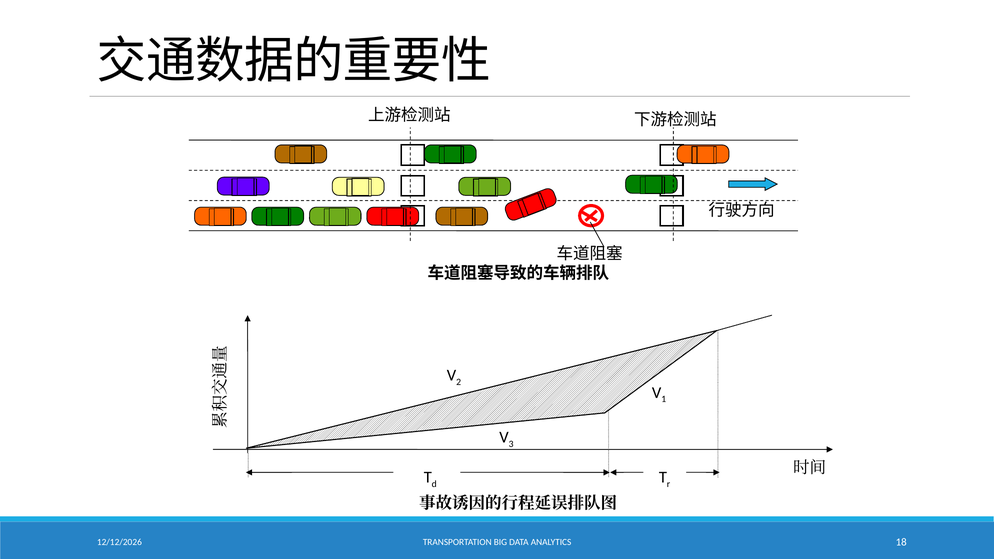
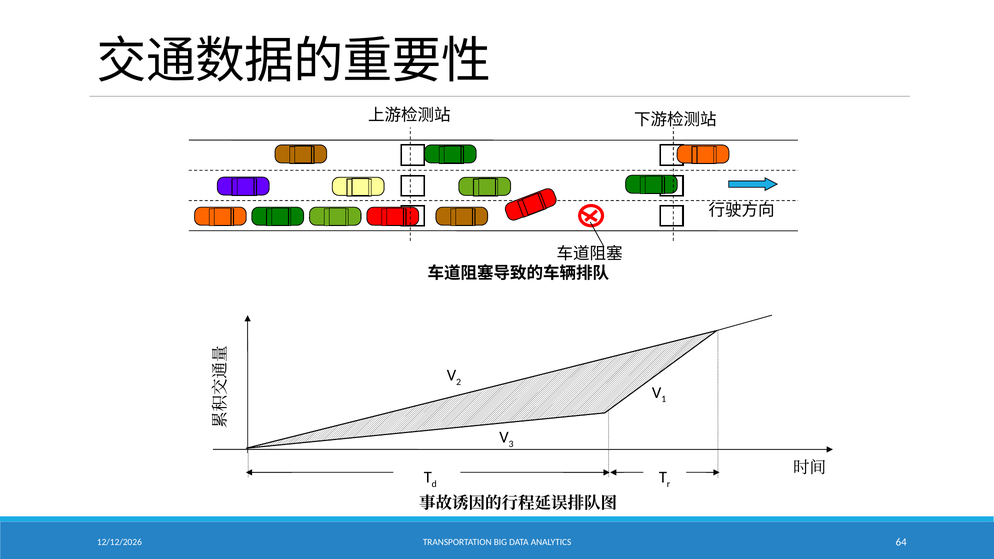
18: 18 -> 64 (901, 542)
